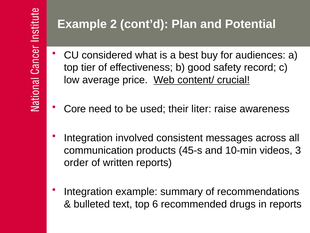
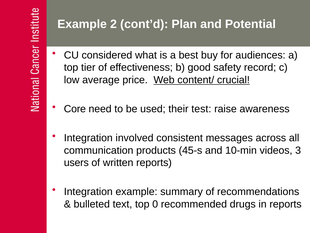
liter: liter -> test (201, 109)
order: order -> users (76, 162)
6: 6 -> 0 (155, 204)
